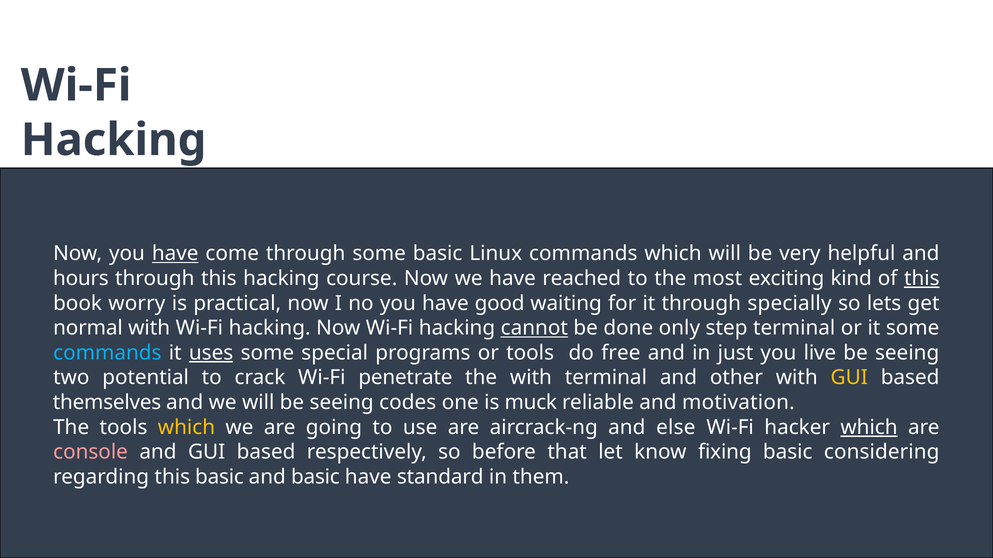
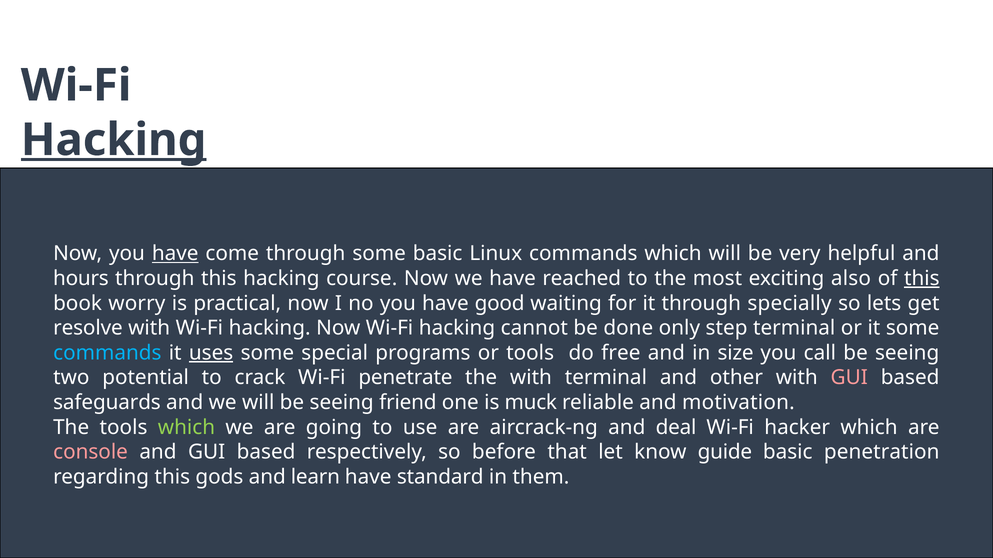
Hacking underline: none -> present (114, 140)
kind: kind -> also (851, 279)
normal: normal -> resolve (88, 328)
cannot underline: present -> none (534, 328)
just: just -> size (736, 353)
live: live -> call (820, 353)
GUI colour: yellow -> pink (849, 378)
themselves: themselves -> safeguards (107, 403)
codes: codes -> friend (408, 403)
which colour: yellow -> light green (186, 428)
else: else -> deal (676, 428)
which underline: present -> none (869, 428)
fixing: fixing -> guide (725, 453)
considering: considering -> penetration (882, 453)
this basic: basic -> gods (219, 477)
and basic: basic -> learn (315, 477)
